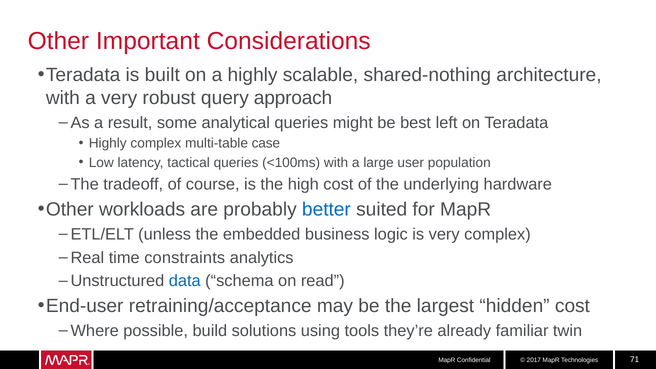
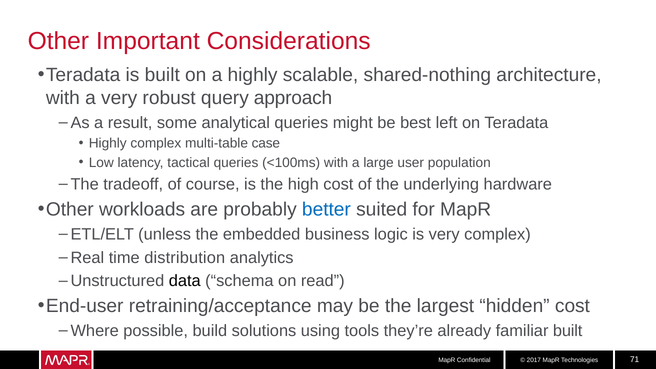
constraints: constraints -> distribution (185, 258)
data colour: blue -> black (185, 281)
familiar twin: twin -> built (568, 331)
